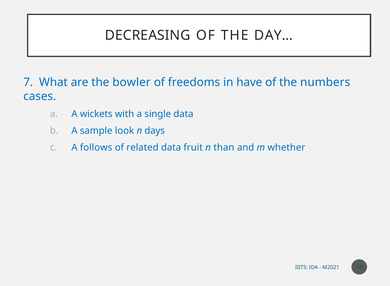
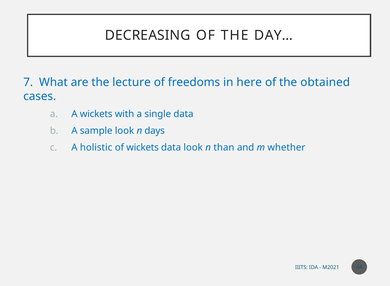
bowler: bowler -> lecture (132, 82)
have: have -> here (249, 82)
numbers: numbers -> obtained (325, 82)
follows: follows -> holistic (96, 147)
of related: related -> wickets (143, 147)
data fruit: fruit -> look (193, 147)
